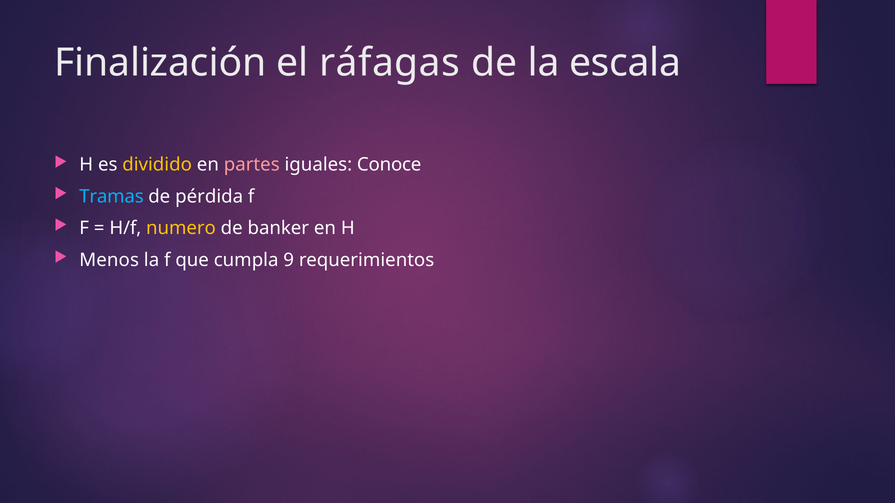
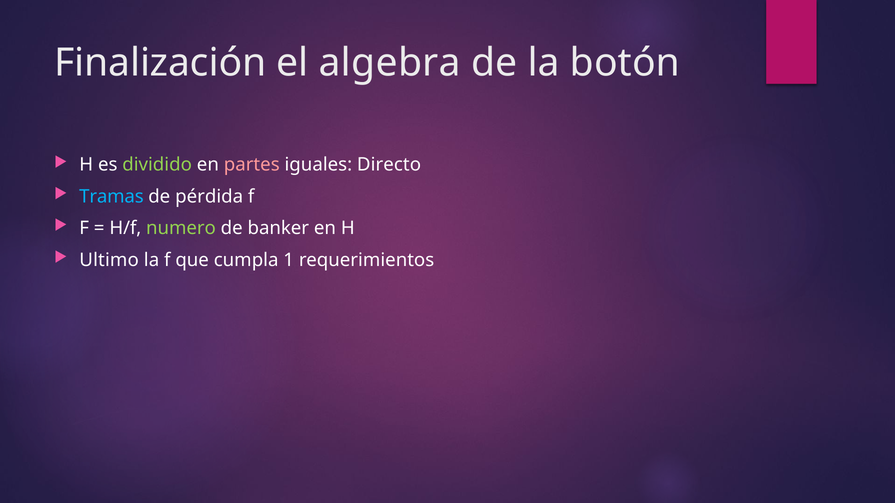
ráfagas: ráfagas -> algebra (390, 63)
escala: escala -> botón (625, 63)
dividido colour: yellow -> light green (157, 165)
Conoce: Conoce -> Directo (389, 165)
numero colour: yellow -> light green (181, 228)
Menos: Menos -> Ultimo (109, 260)
9: 9 -> 1 (289, 260)
